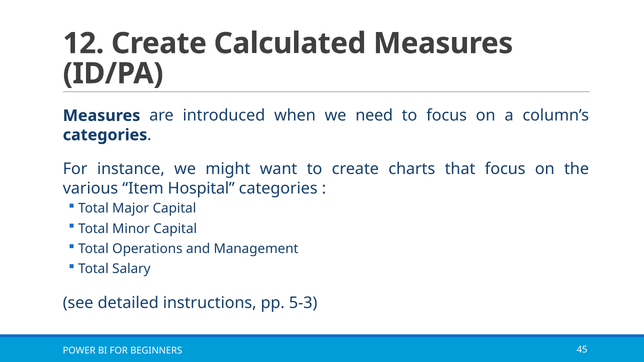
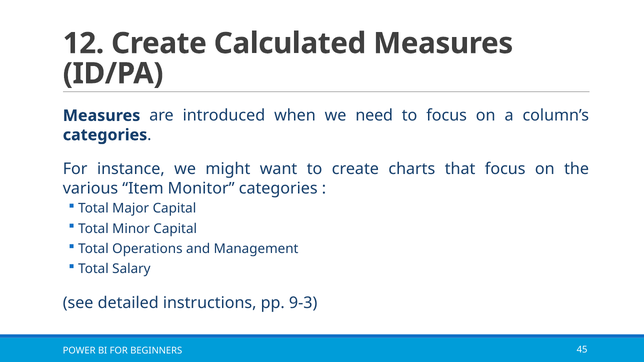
Hospital: Hospital -> Monitor (201, 188)
5-3: 5-3 -> 9-3 (303, 303)
